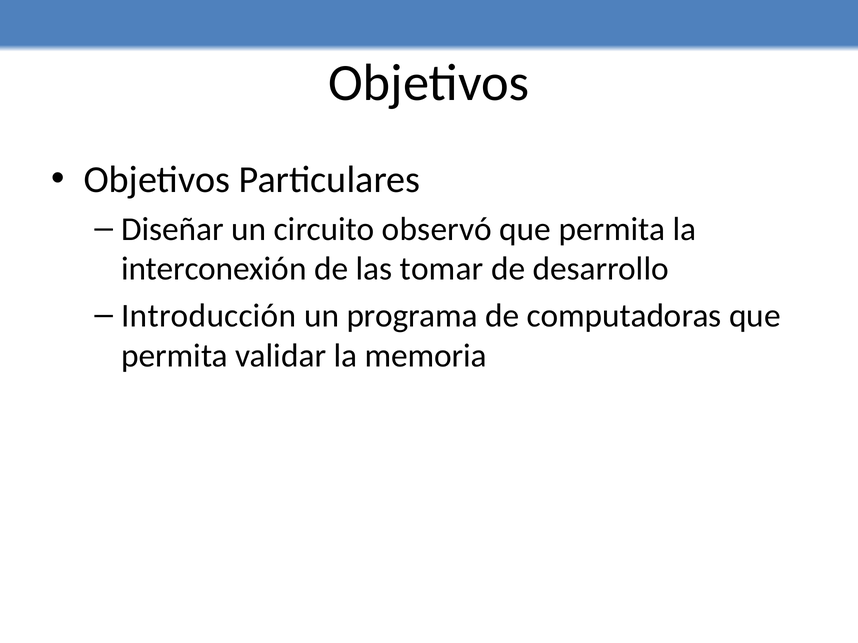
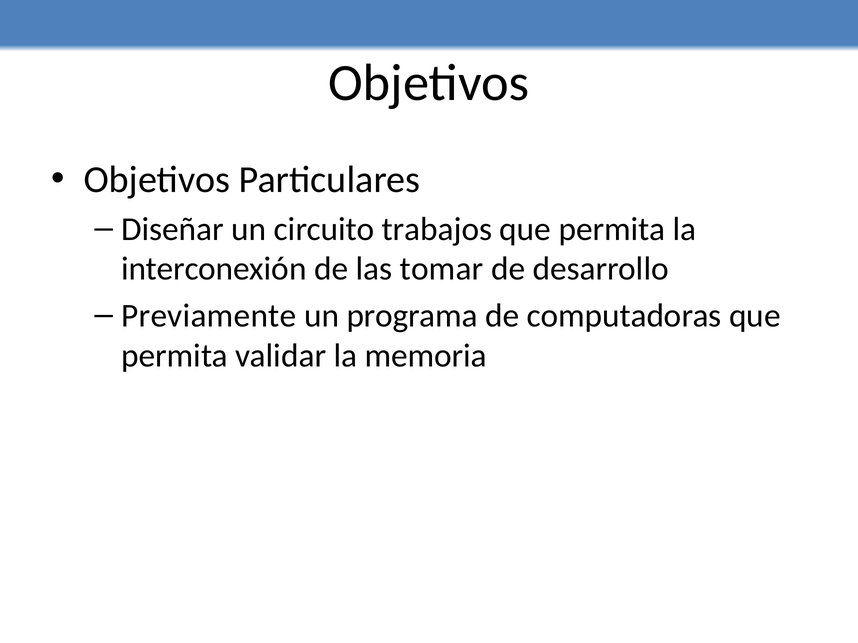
observó: observó -> trabajos (437, 229)
Introducción: Introducción -> Previamente (209, 316)
